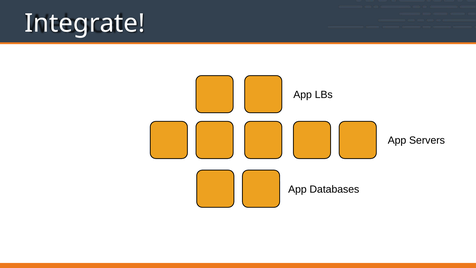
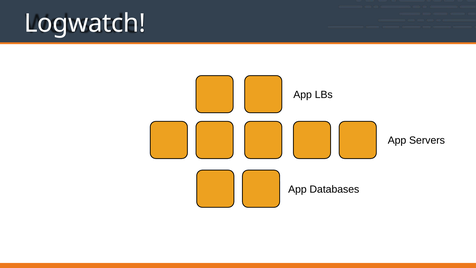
Integrate: Integrate -> Logwatch (85, 23)
